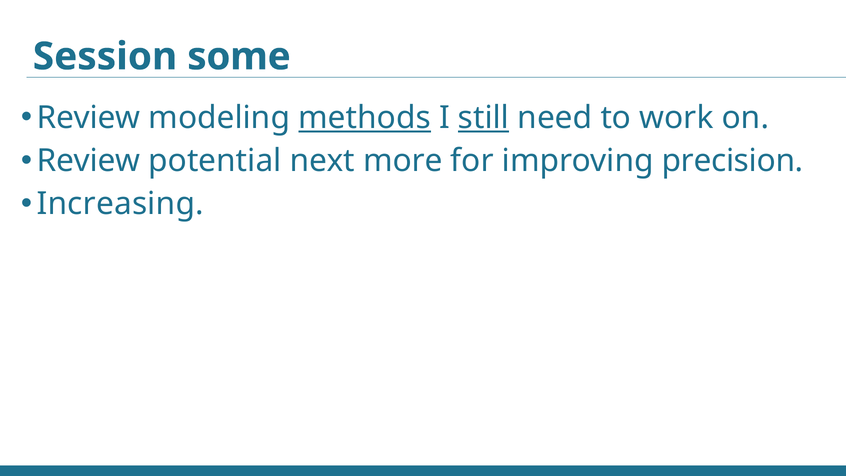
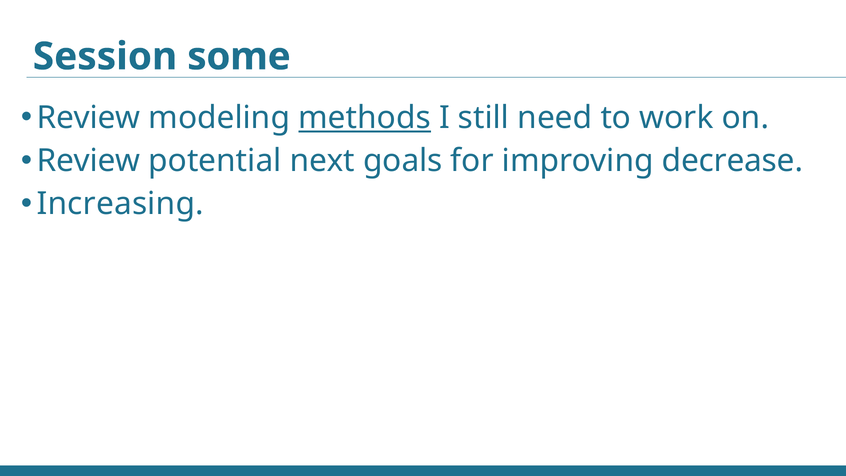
still underline: present -> none (484, 118)
more: more -> goals (403, 161)
precision: precision -> decrease (732, 161)
